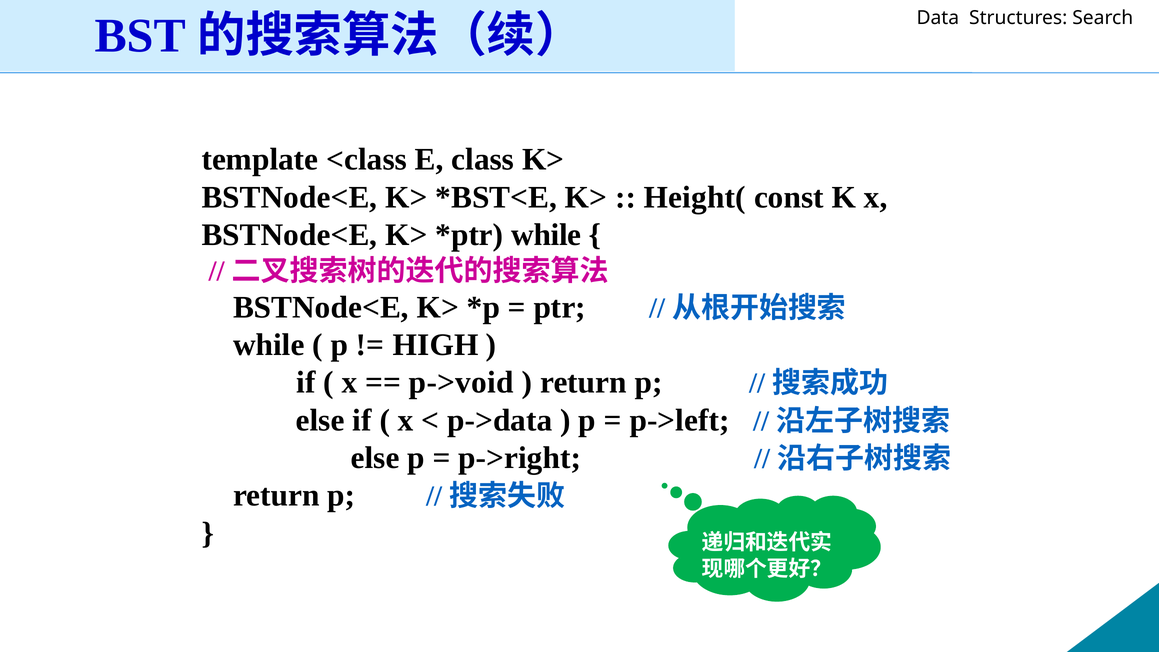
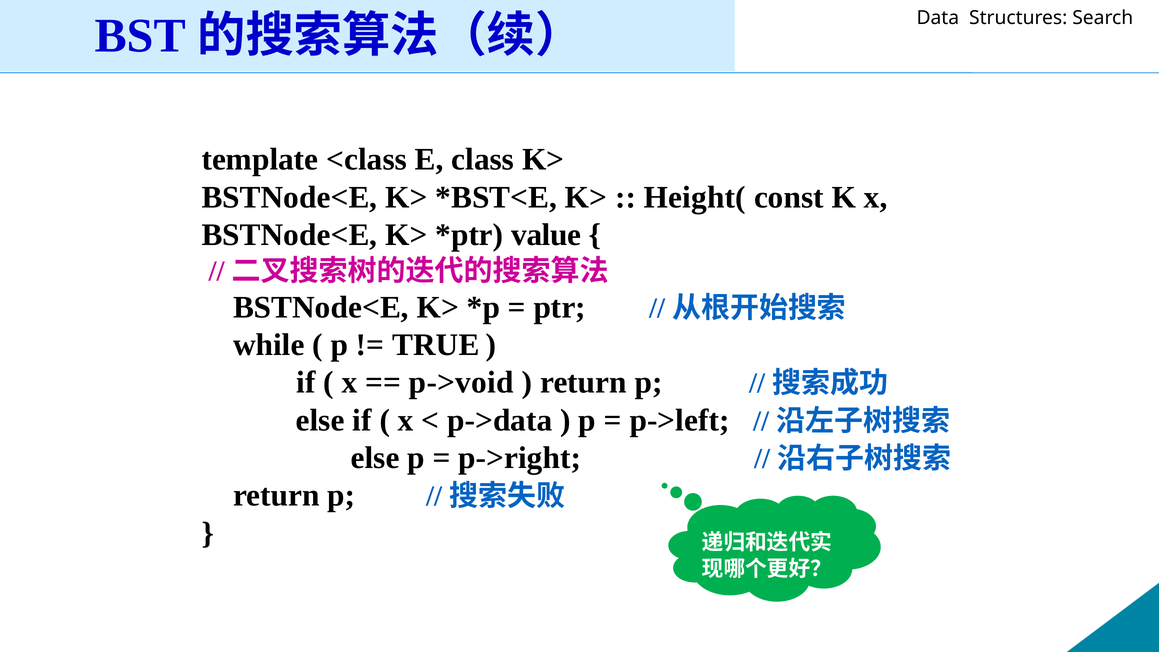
while: while -> value (546, 235)
HIGH: HIGH -> TRUE (436, 345)
